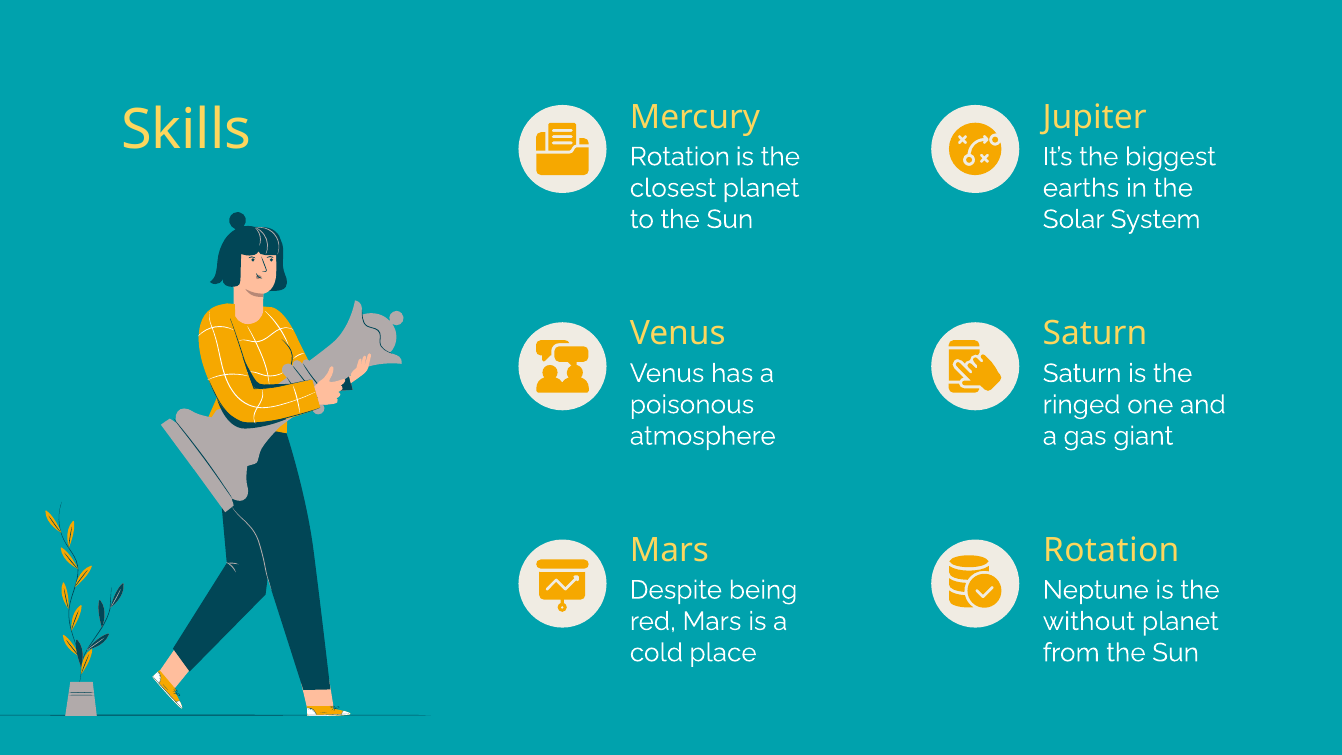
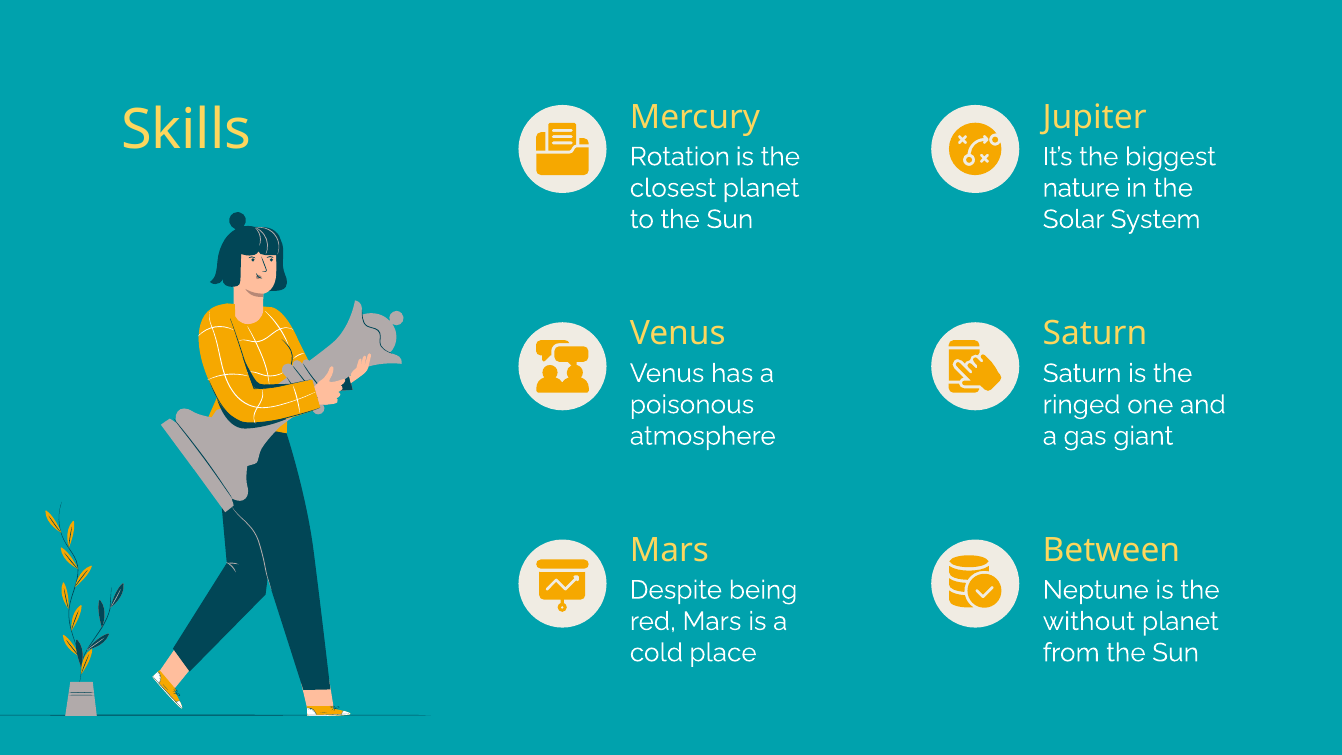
earths: earths -> nature (1081, 188)
Mars Rotation: Rotation -> Between (1111, 550)
